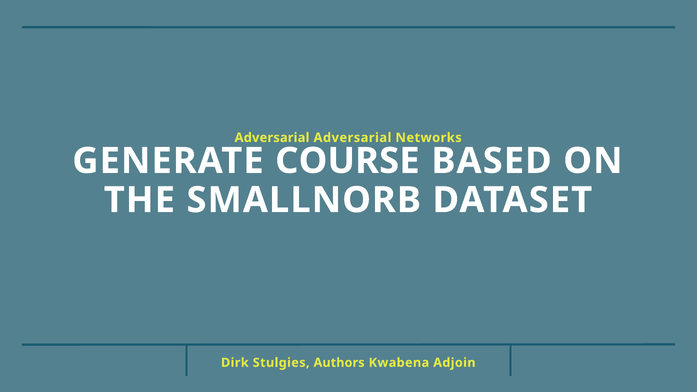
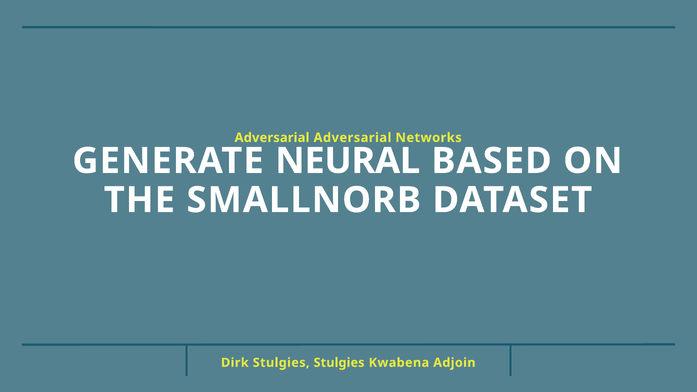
COURSE: COURSE -> NEURAL (348, 161)
Stulgies Authors: Authors -> Stulgies (339, 363)
